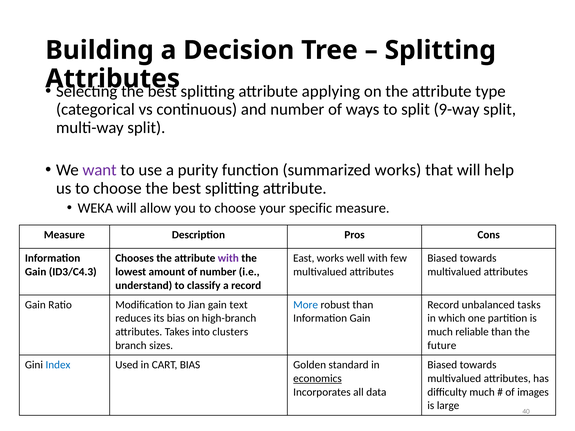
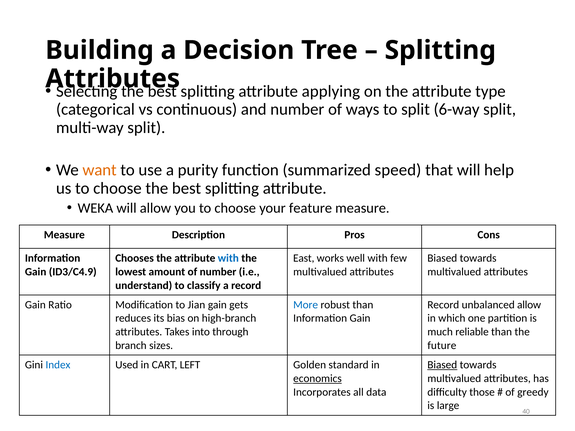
9-way: 9-way -> 6-way (457, 109)
want colour: purple -> orange (100, 170)
summarized works: works -> speed (398, 170)
specific: specific -> feature (310, 208)
with colour: purple -> blue (228, 258)
ID3/C4.3: ID3/C4.3 -> ID3/C4.9 (73, 272)
text: text -> gets (239, 305)
unbalanced tasks: tasks -> allow (529, 305)
clusters: clusters -> through (230, 332)
CART BIAS: BIAS -> LEFT (190, 365)
Biased underline: none -> present (442, 365)
difficulty much: much -> those (482, 392)
images: images -> greedy (533, 392)
